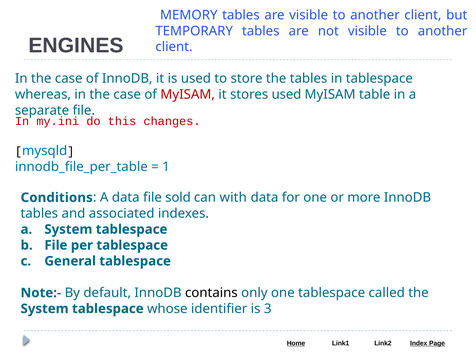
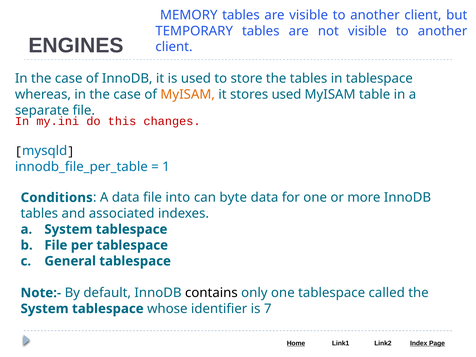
MyISAM colour: red -> orange (188, 95)
sold: sold -> into (178, 198)
with: with -> byte (233, 198)
3: 3 -> 7 (268, 309)
